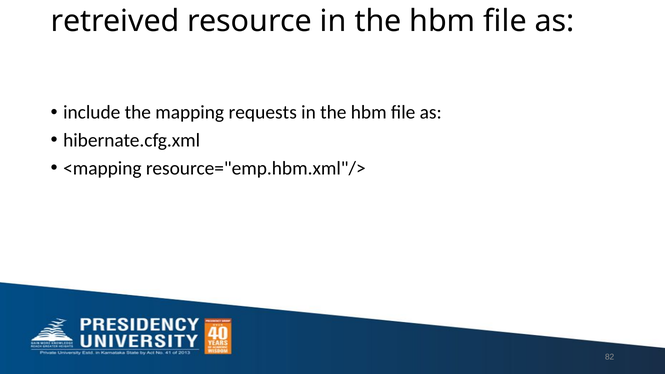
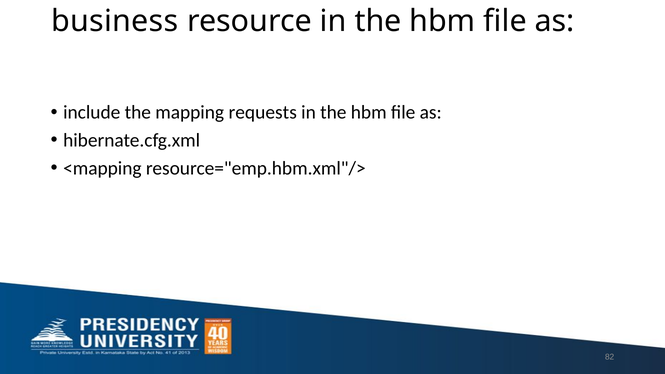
retreived: retreived -> business (115, 21)
